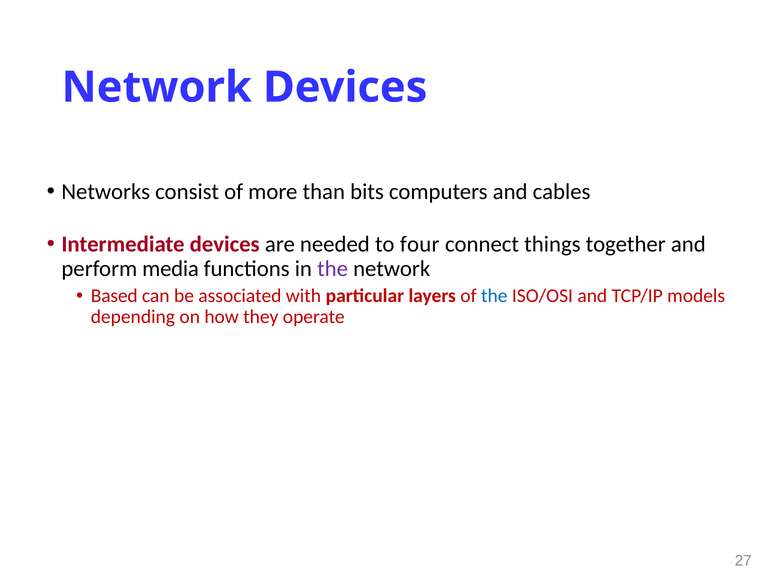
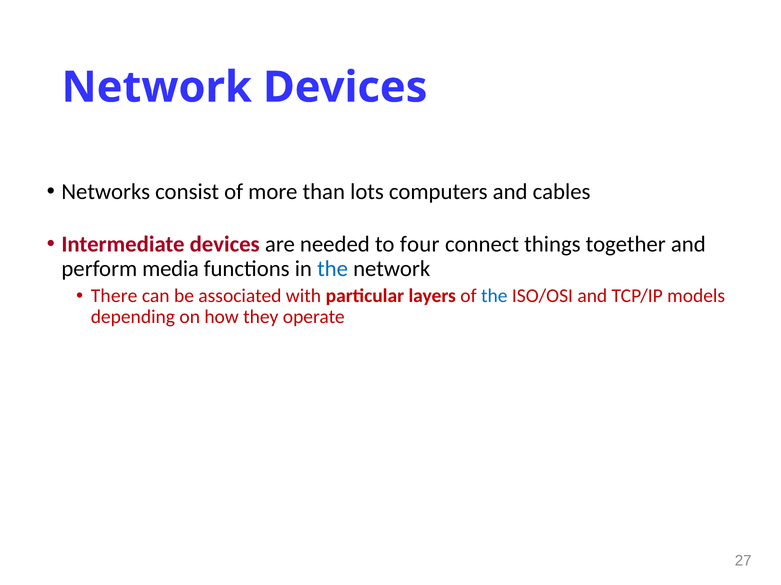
bits: bits -> lots (367, 192)
the colour: purple -> blue (333, 269)
Based: Based -> There (114, 296)
